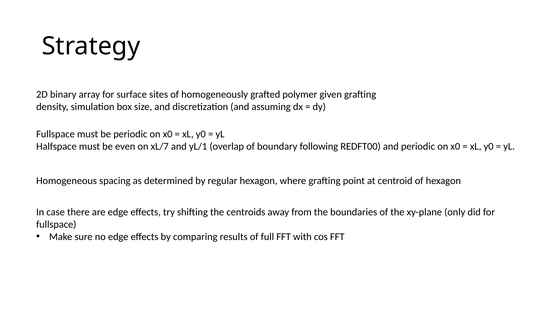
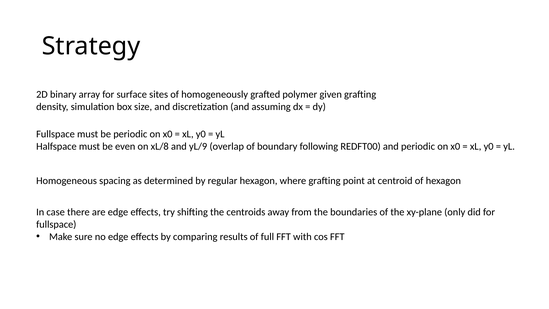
xL/7: xL/7 -> xL/8 (160, 146)
yL/1: yL/1 -> yL/9 (198, 146)
